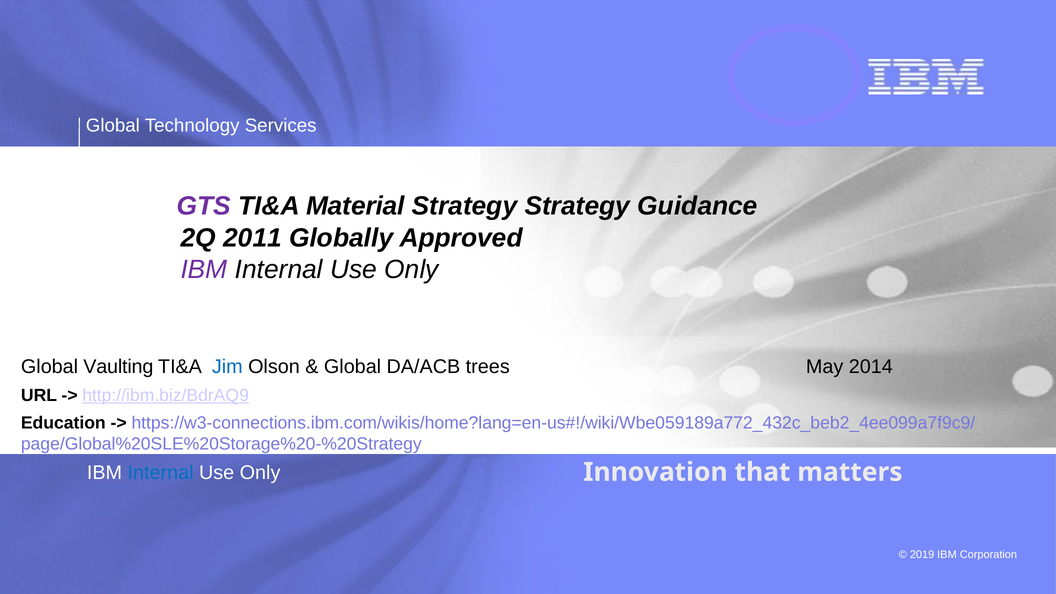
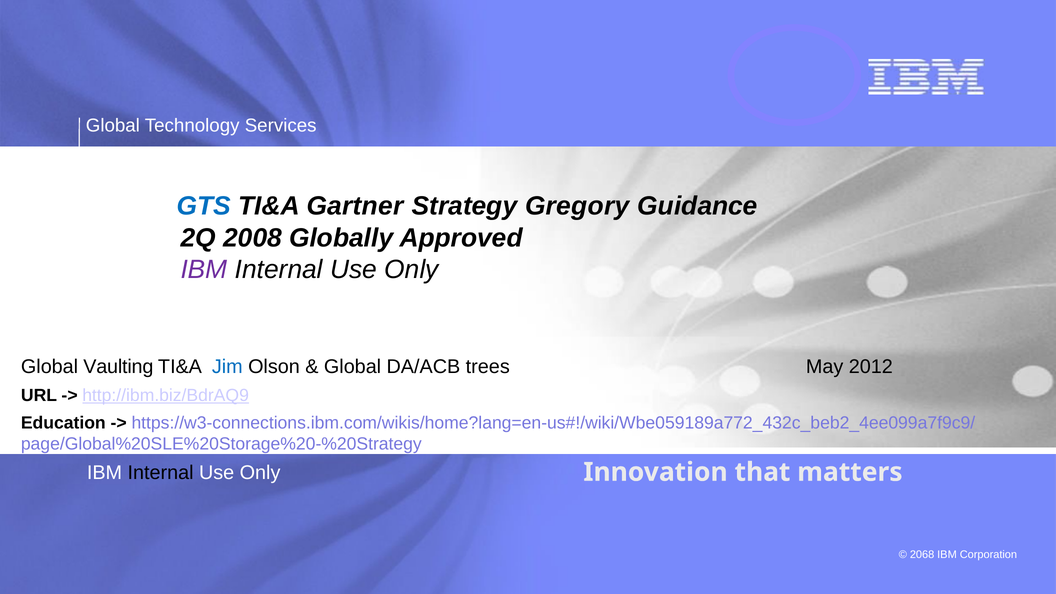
GTS colour: purple -> blue (204, 206)
Material: Material -> Gartner (355, 206)
Strategy Strategy: Strategy -> Gregory (577, 206)
2011: 2011 -> 2008 (253, 238)
2014: 2014 -> 2012 (871, 367)
Internal colour: blue -> black (161, 473)
2019: 2019 -> 2068 (922, 555)
